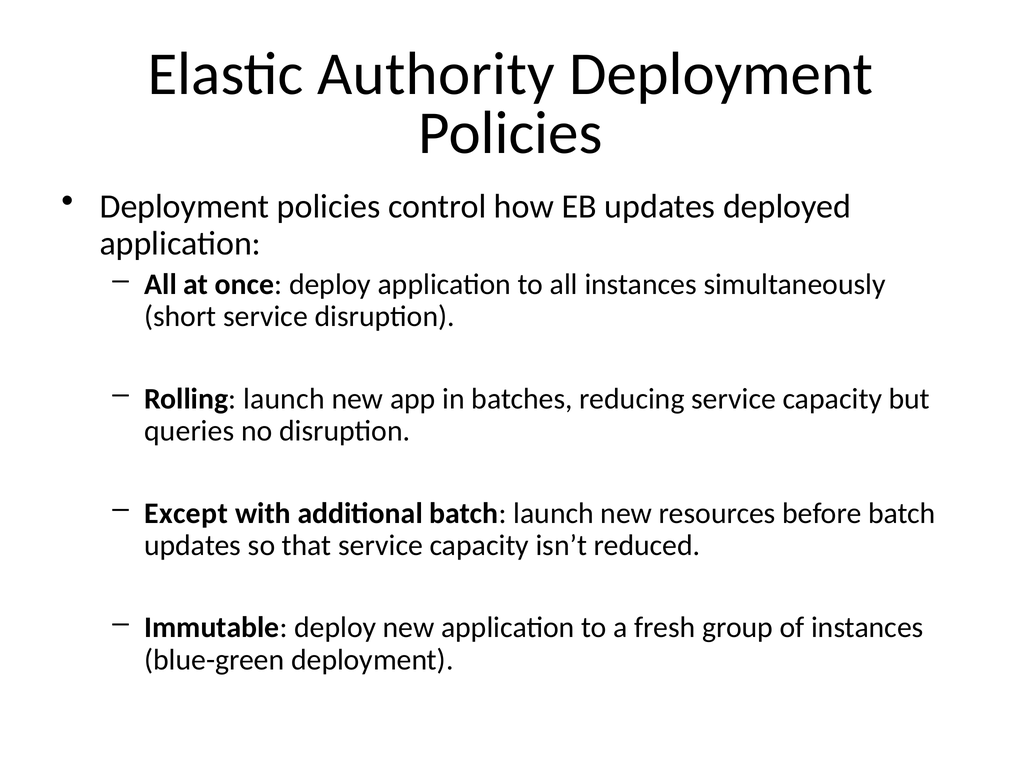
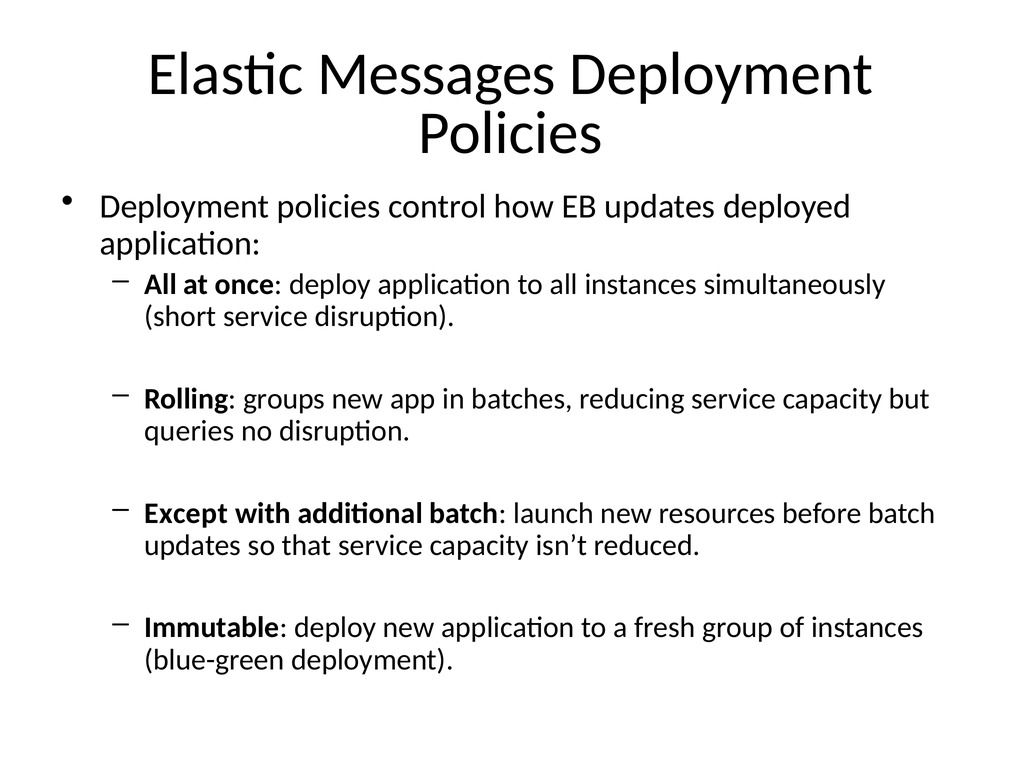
Authority: Authority -> Messages (437, 74)
Rolling launch: launch -> groups (284, 399)
